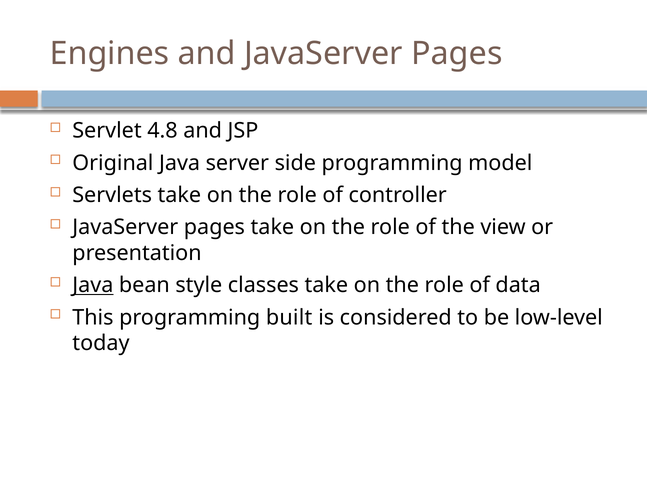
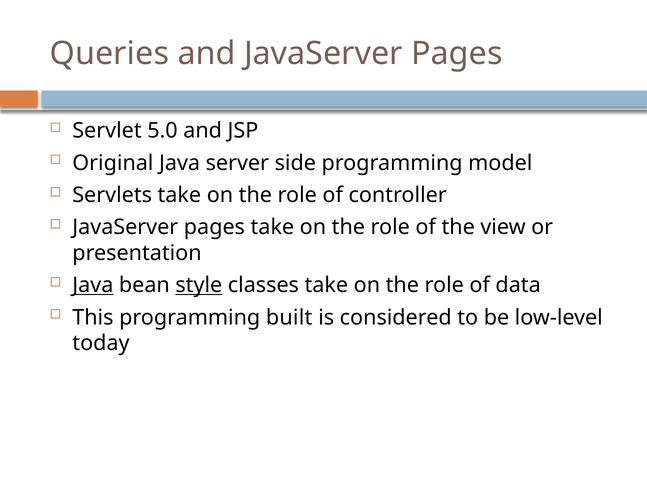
Engines: Engines -> Queries (109, 53)
4.8: 4.8 -> 5.0 (162, 131)
style underline: none -> present (199, 285)
